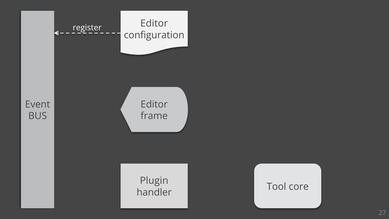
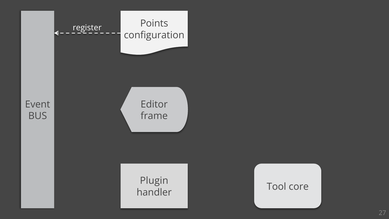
Editor: Editor -> Points (154, 23)
